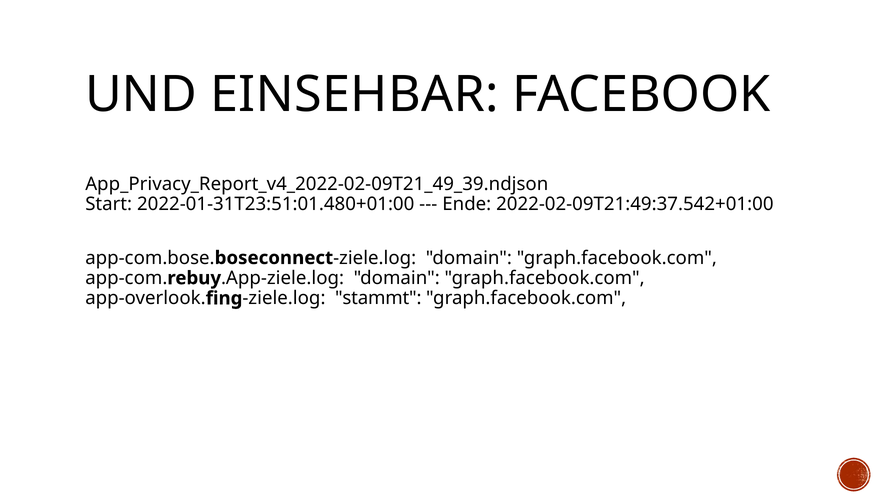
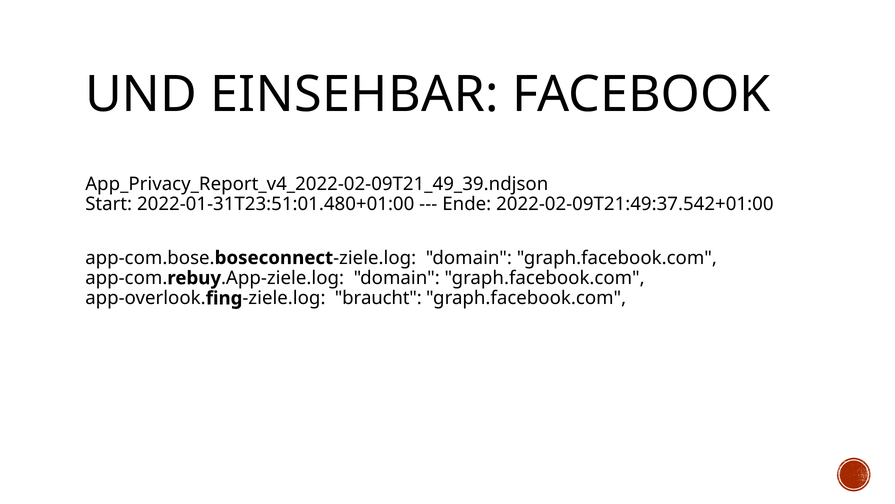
stammt: stammt -> braucht (378, 298)
